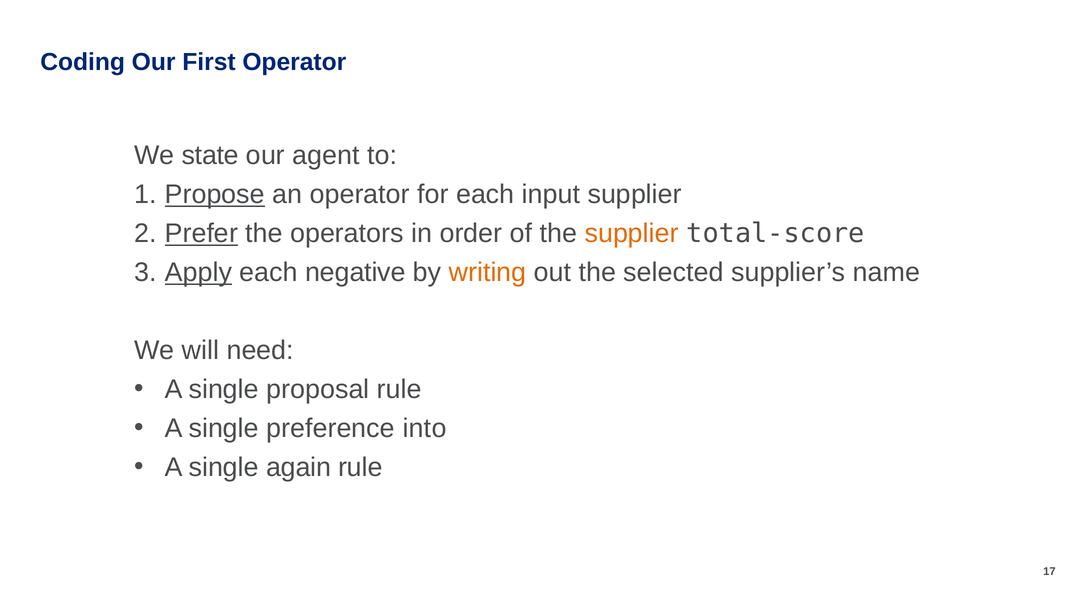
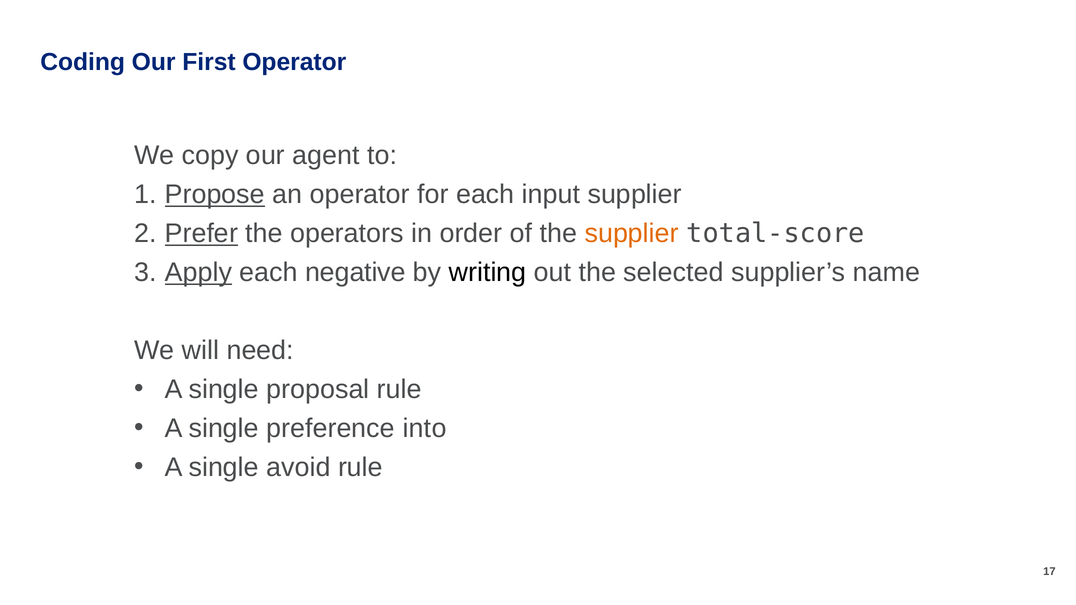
state: state -> copy (210, 155)
writing colour: orange -> black (488, 273)
again: again -> avoid (298, 468)
